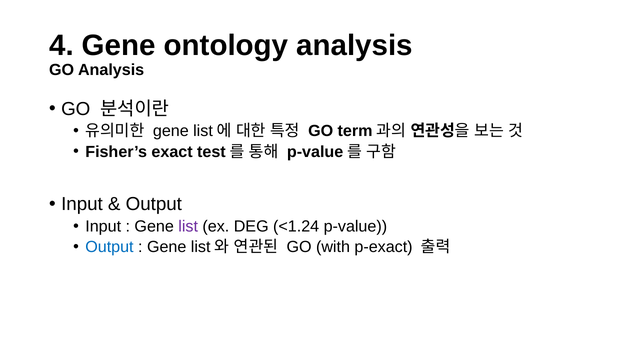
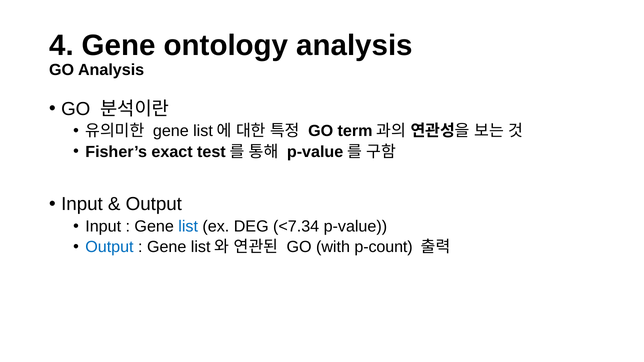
list colour: purple -> blue (188, 227)
<1.24: <1.24 -> <7.34 (296, 227)
p-exact: p-exact -> p-count (384, 247)
